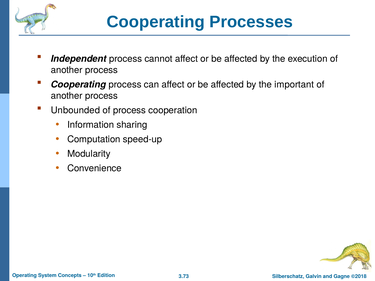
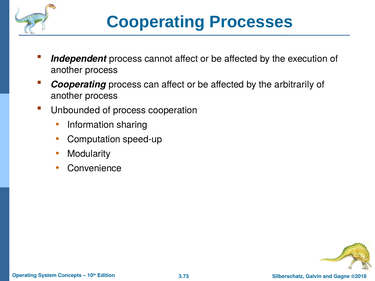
important: important -> arbitrarily (294, 85)
